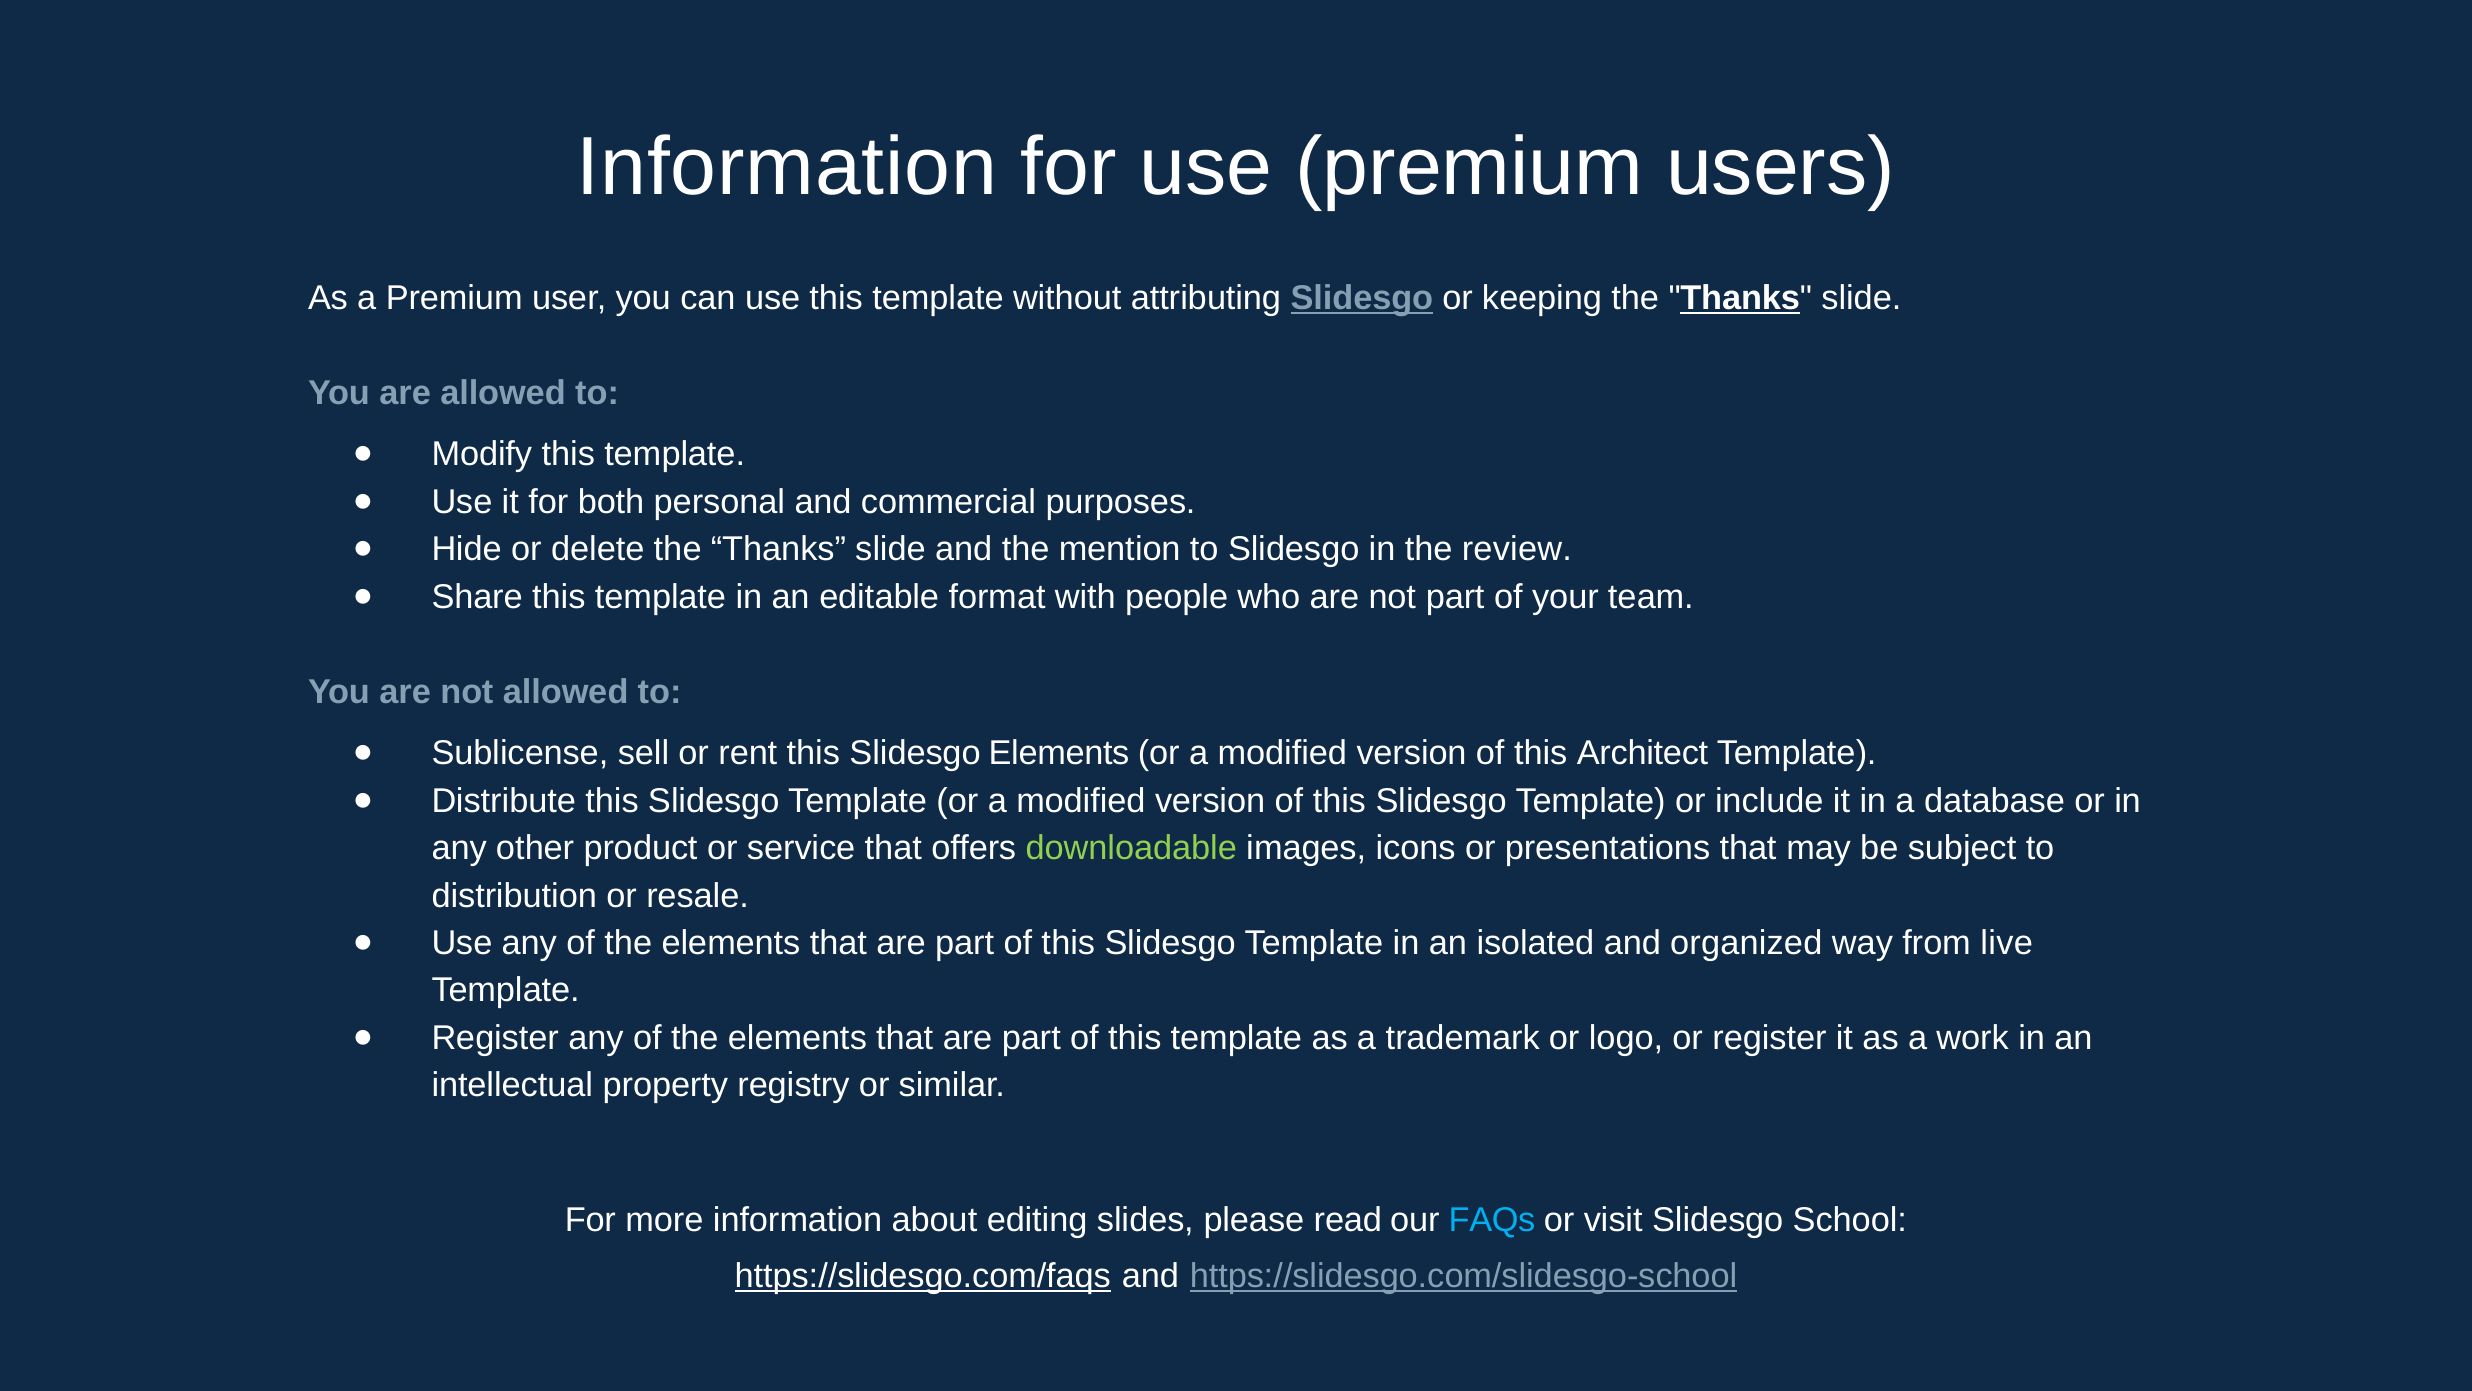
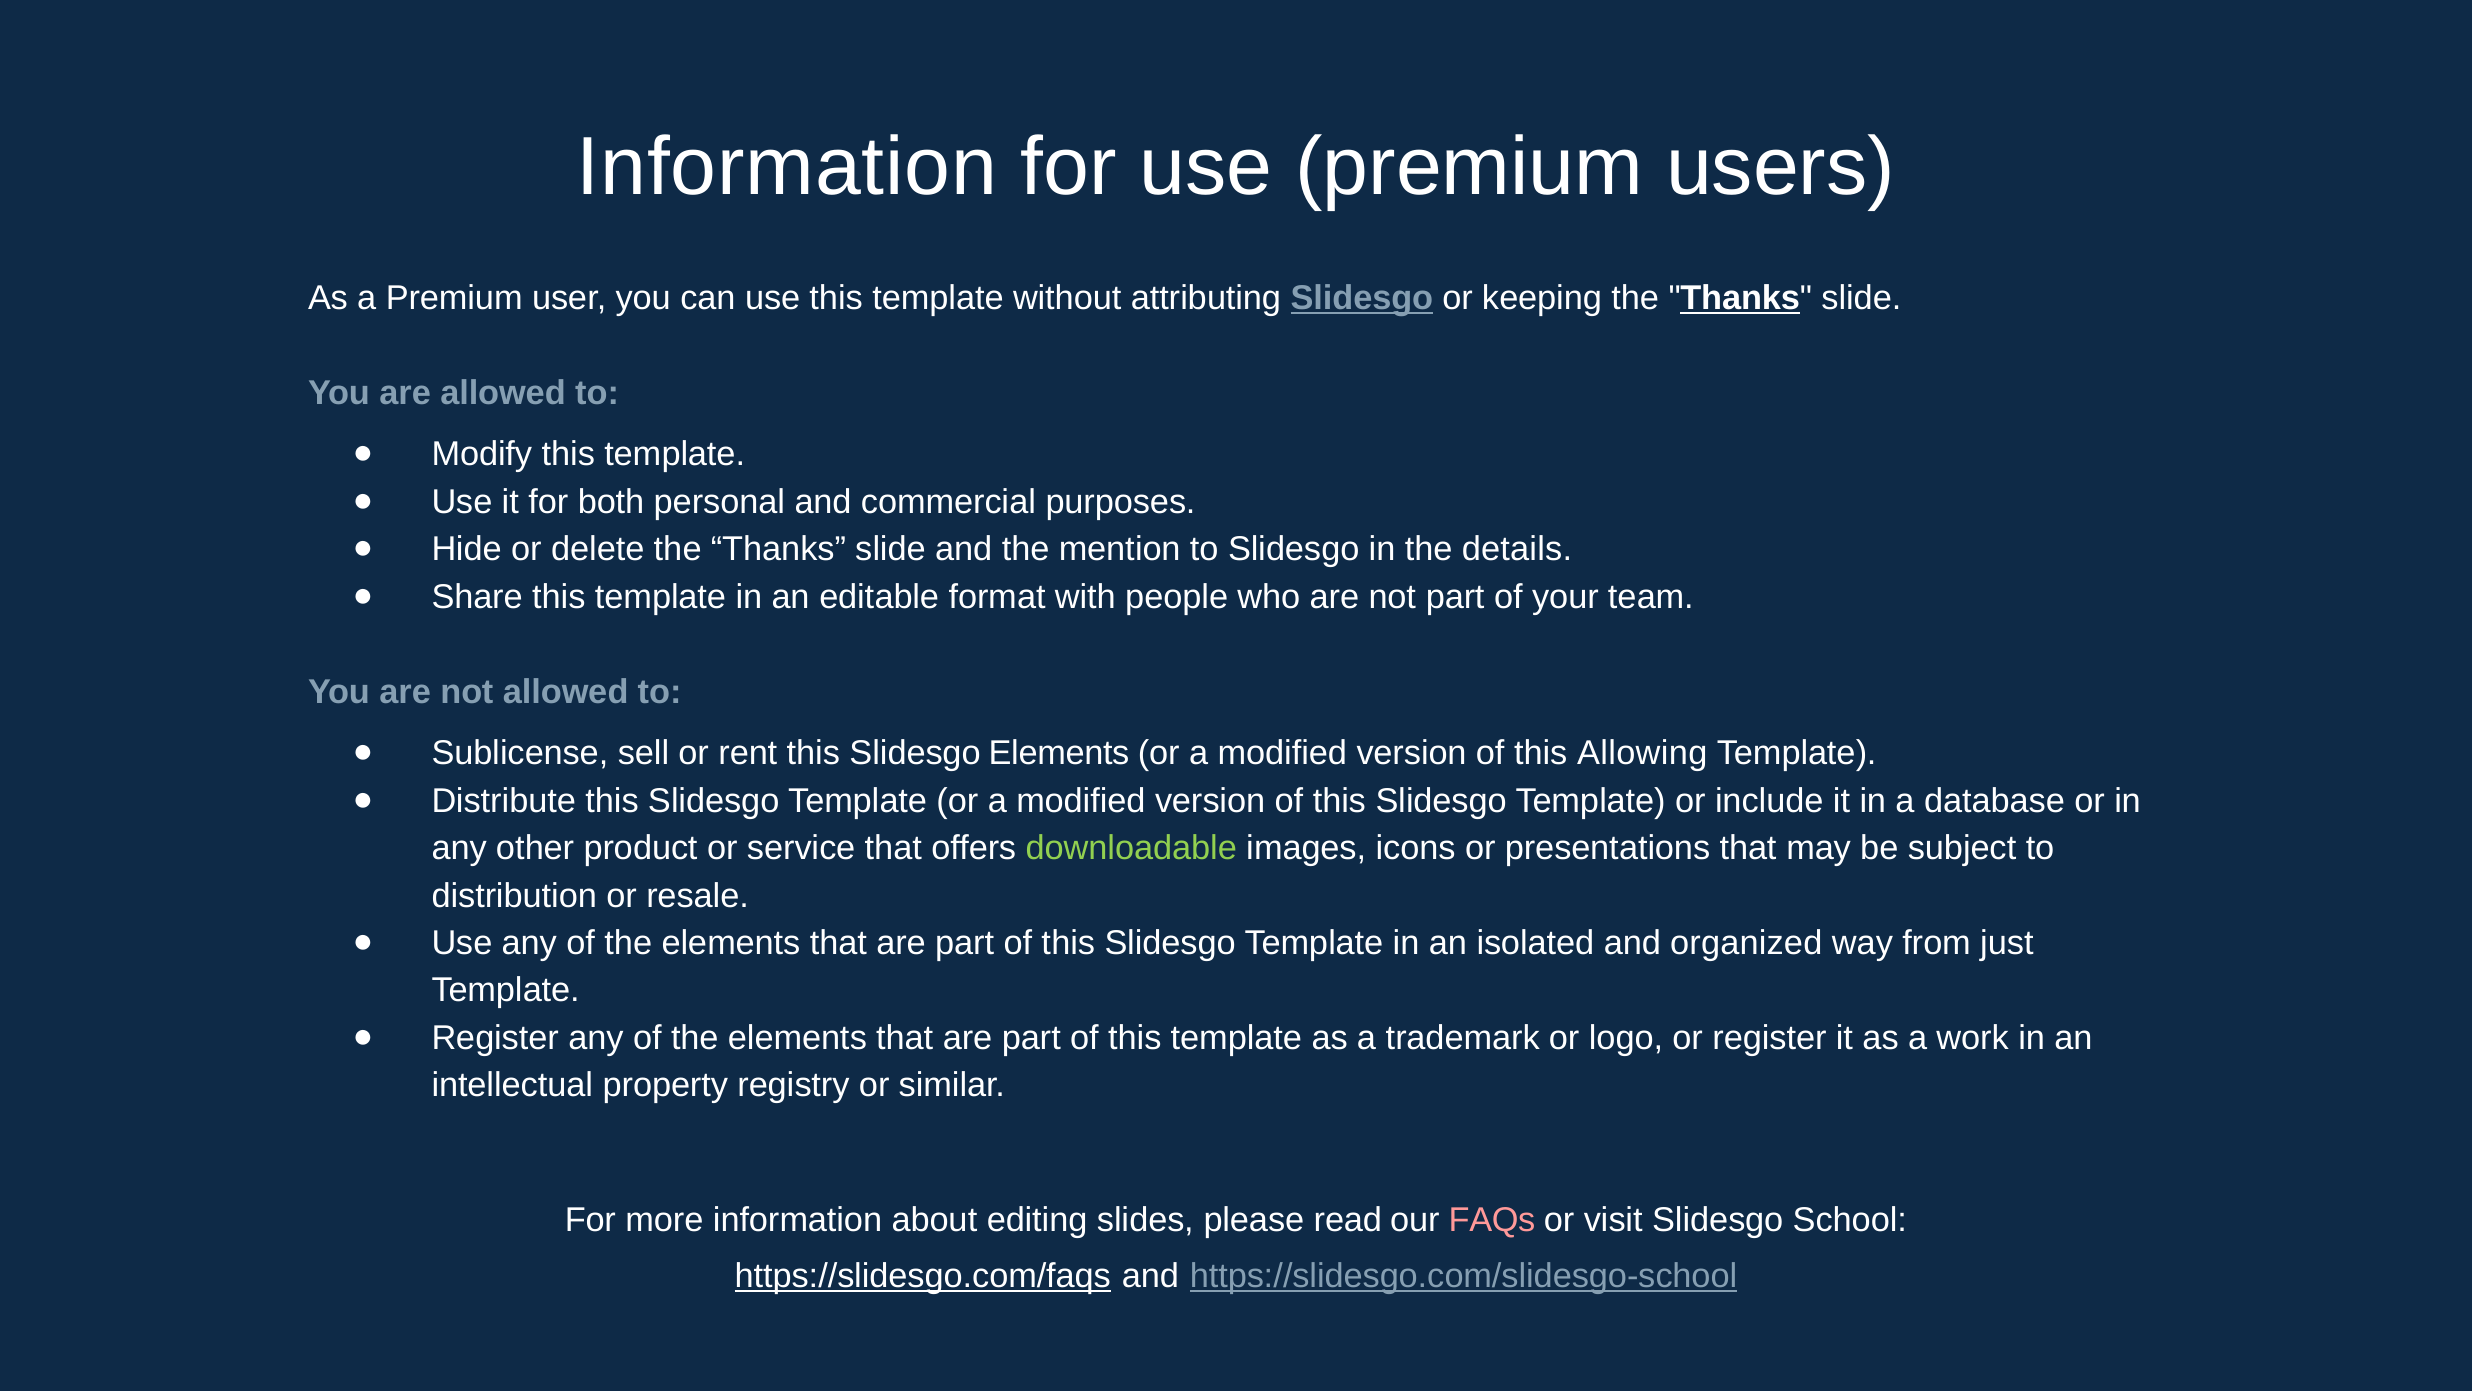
review: review -> details (1517, 549)
Architect: Architect -> Allowing (1642, 753)
live: live -> just (2007, 943)
FAQs colour: light blue -> pink (1492, 1220)
